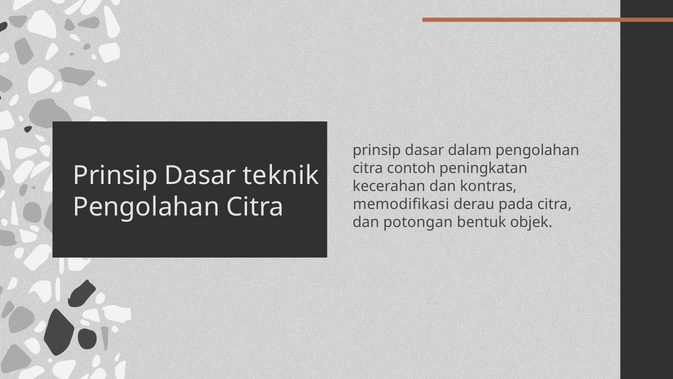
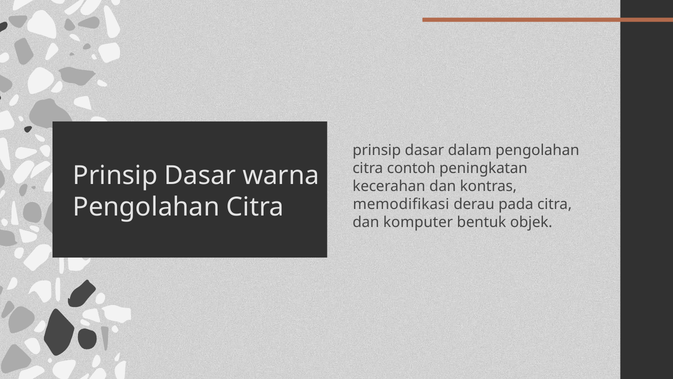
teknik: teknik -> warna (281, 175)
potongan: potongan -> komputer (418, 222)
